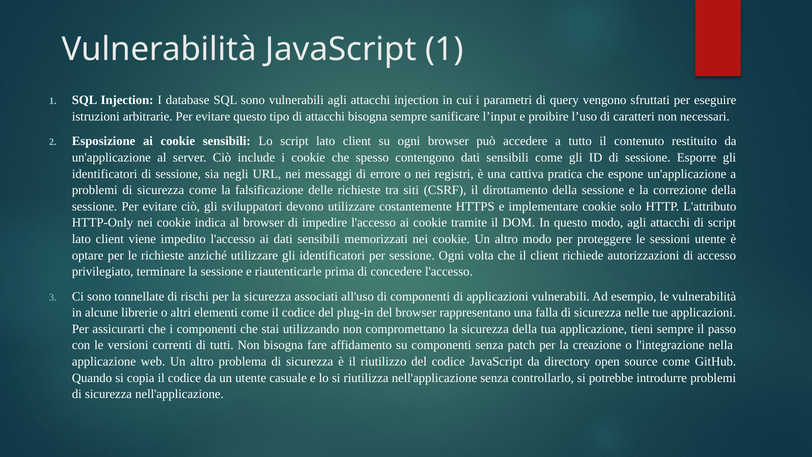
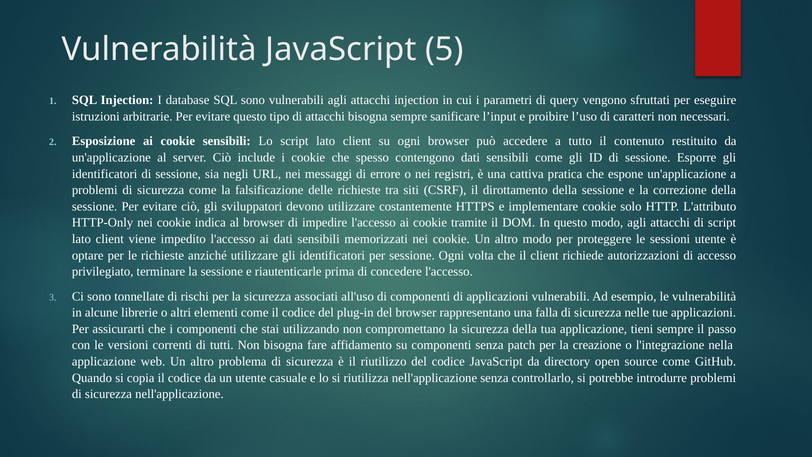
JavaScript 1: 1 -> 5 (444, 49)
